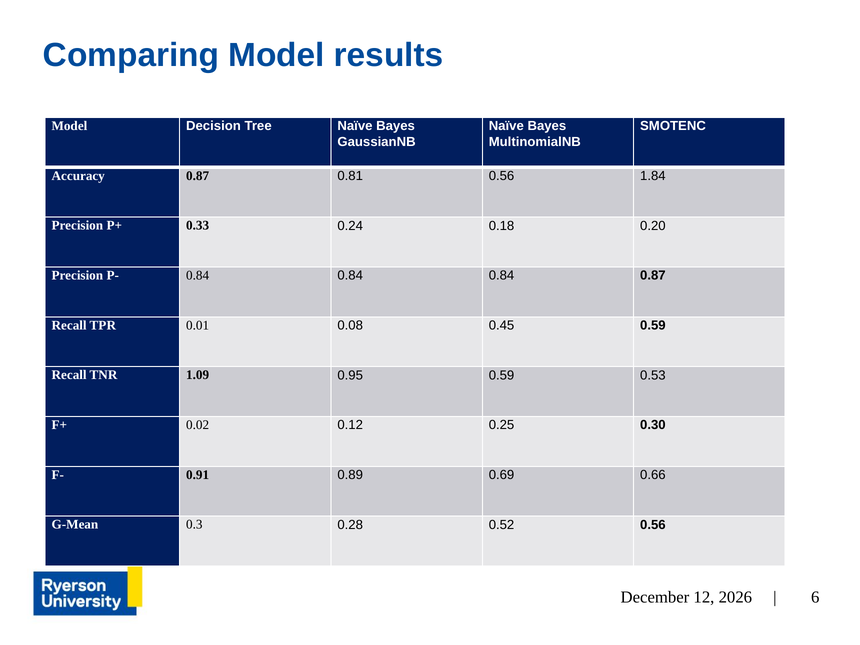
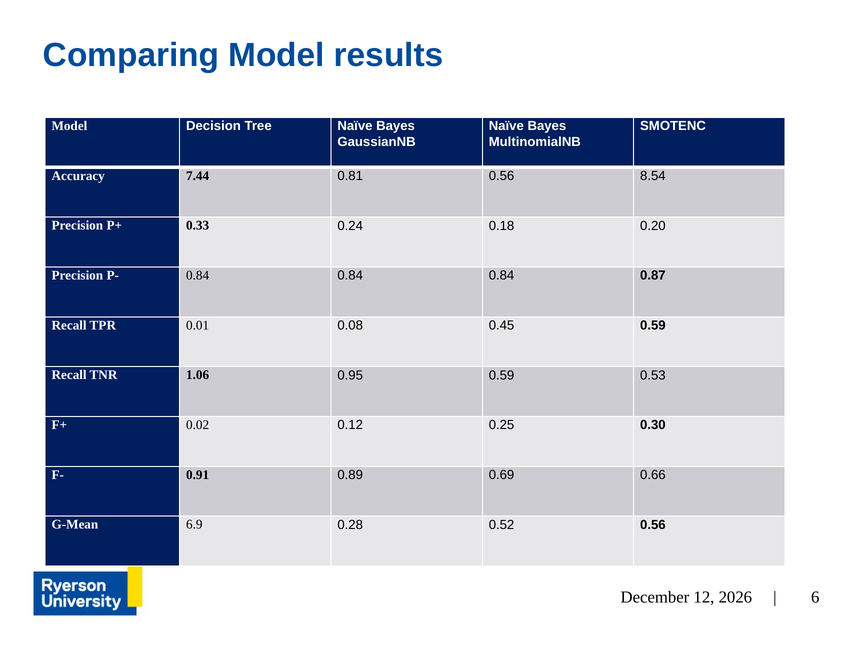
Accuracy 0.87: 0.87 -> 7.44 (198, 176)
1.84: 1.84 -> 8.54 (653, 176)
1.09: 1.09 -> 1.06 (198, 375)
0.3: 0.3 -> 6.9 (194, 525)
